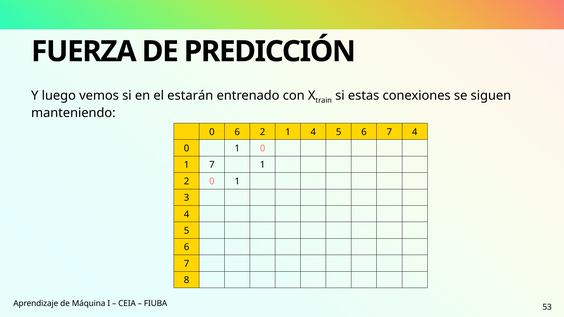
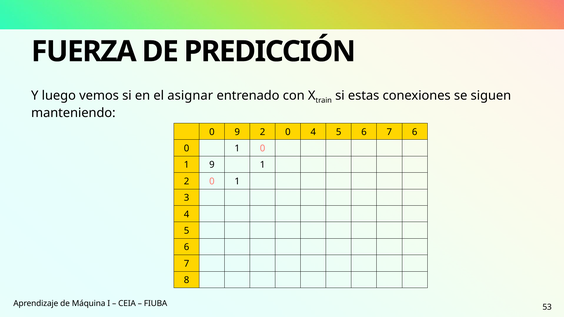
estarán: estarán -> asignar (190, 96)
0 6: 6 -> 9 (237, 132)
1: 1 -> 0 (288, 132)
7 4: 4 -> 6 (415, 132)
1 7: 7 -> 9 (212, 165)
